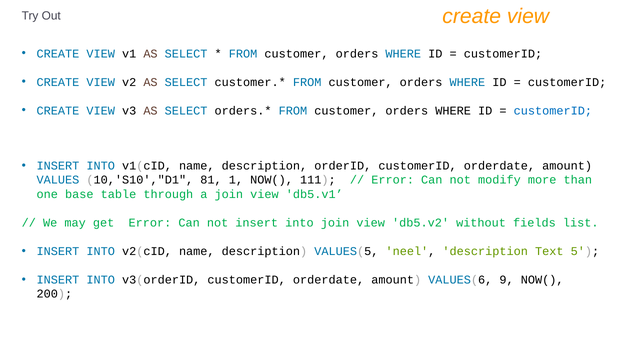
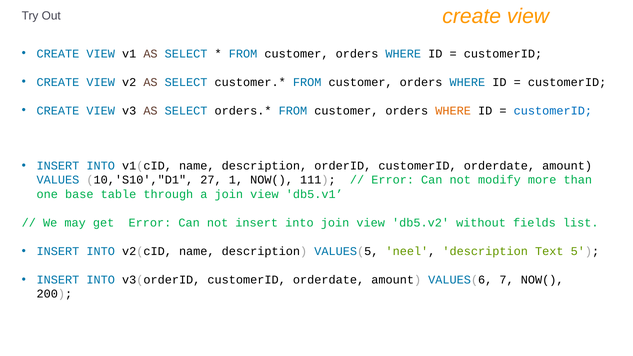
WHERE colour: black -> orange (453, 111)
81: 81 -> 27 (211, 180)
9: 9 -> 7 (507, 280)
